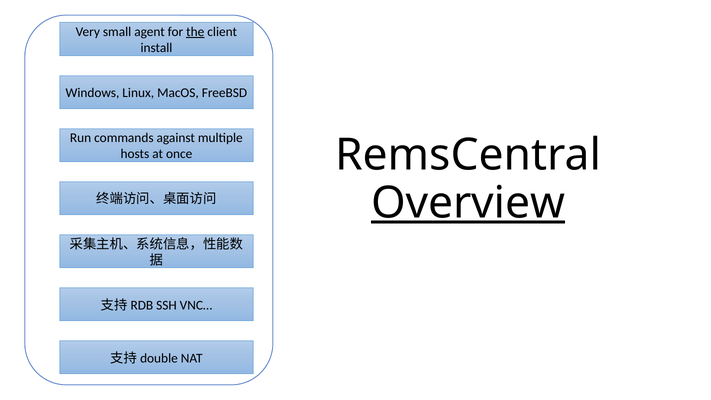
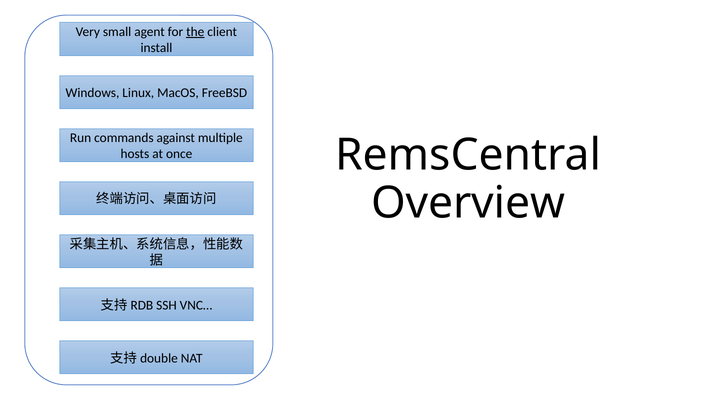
Overview underline: present -> none (468, 203)
